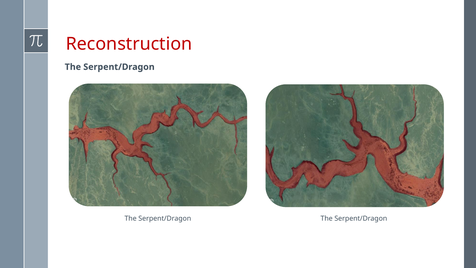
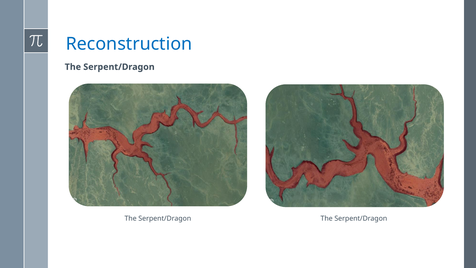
Reconstruction colour: red -> blue (129, 44)
